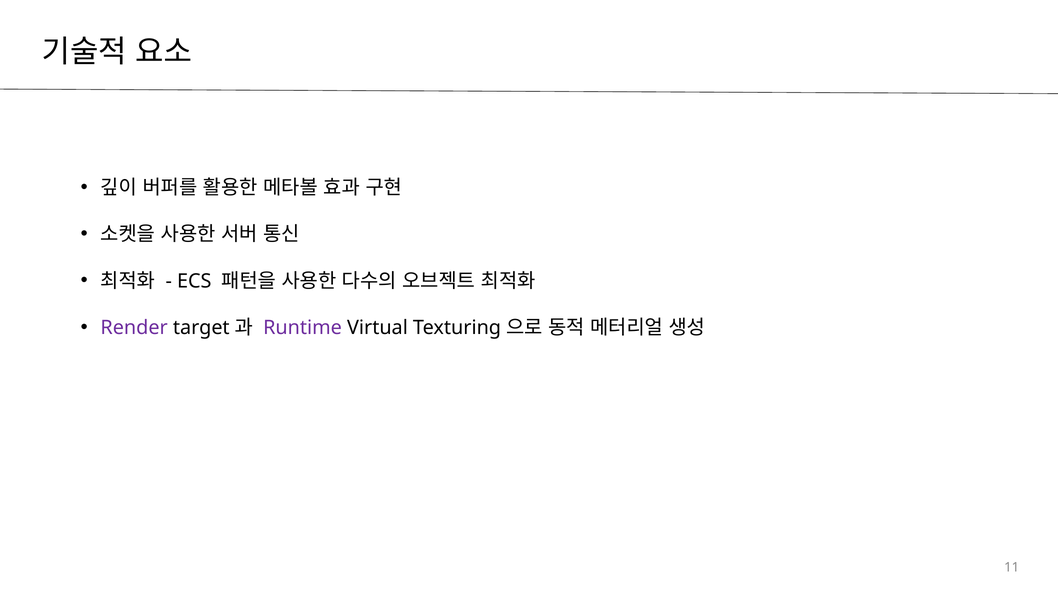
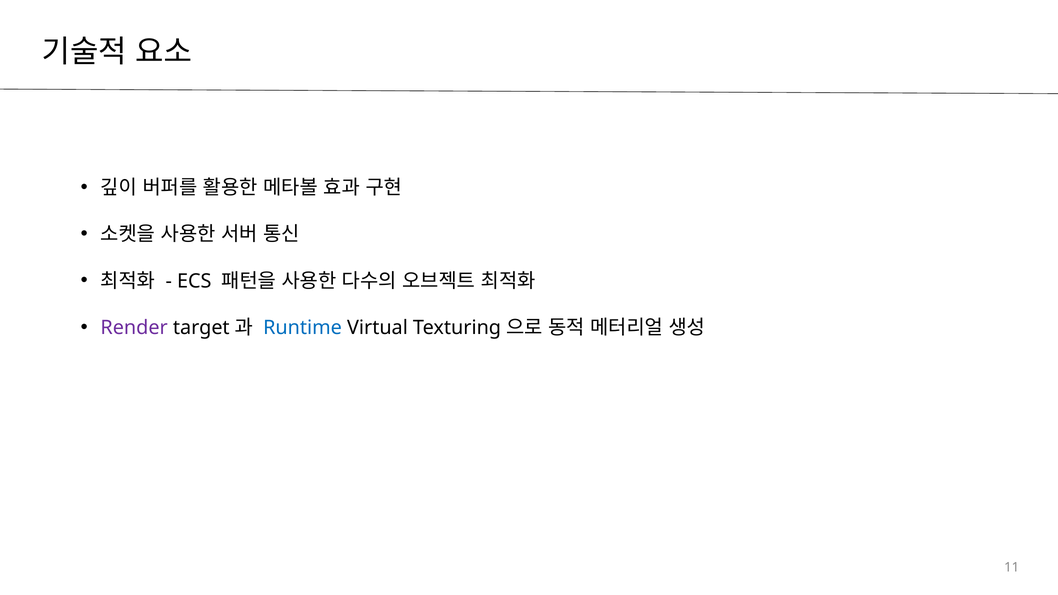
Runtime colour: purple -> blue (302, 328)
